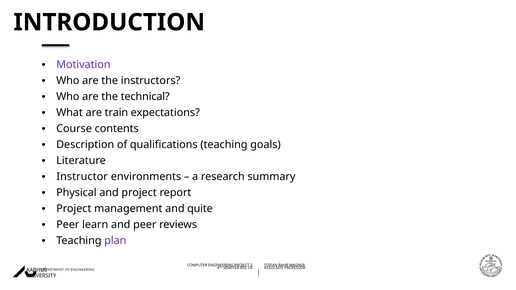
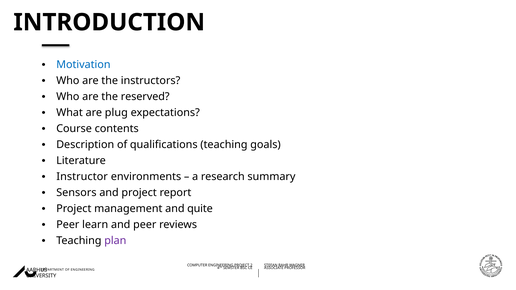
Motivation colour: purple -> blue (83, 65)
technical: technical -> reserved (145, 97)
train: train -> plug (116, 113)
Physical: Physical -> Sensors (76, 193)
